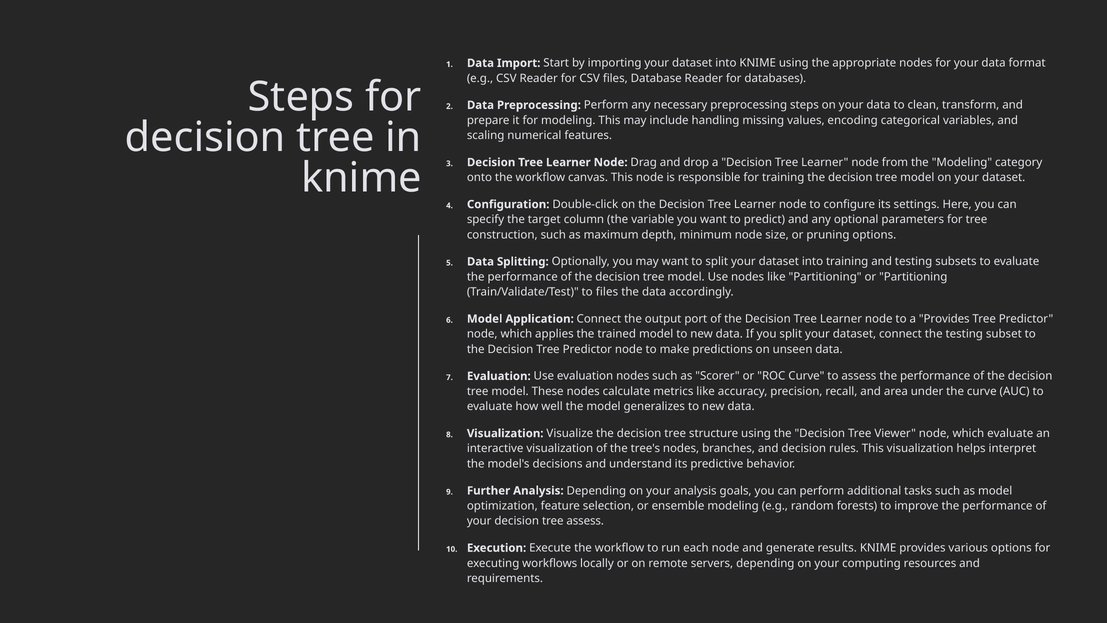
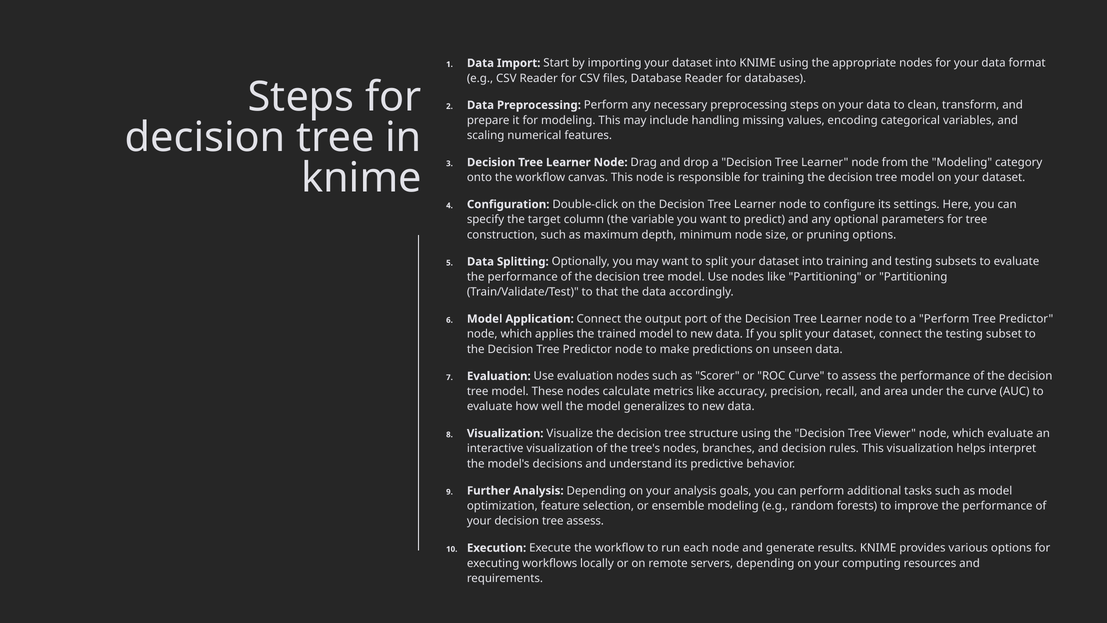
to files: files -> that (607, 292)
a Provides: Provides -> Perform (944, 319)
